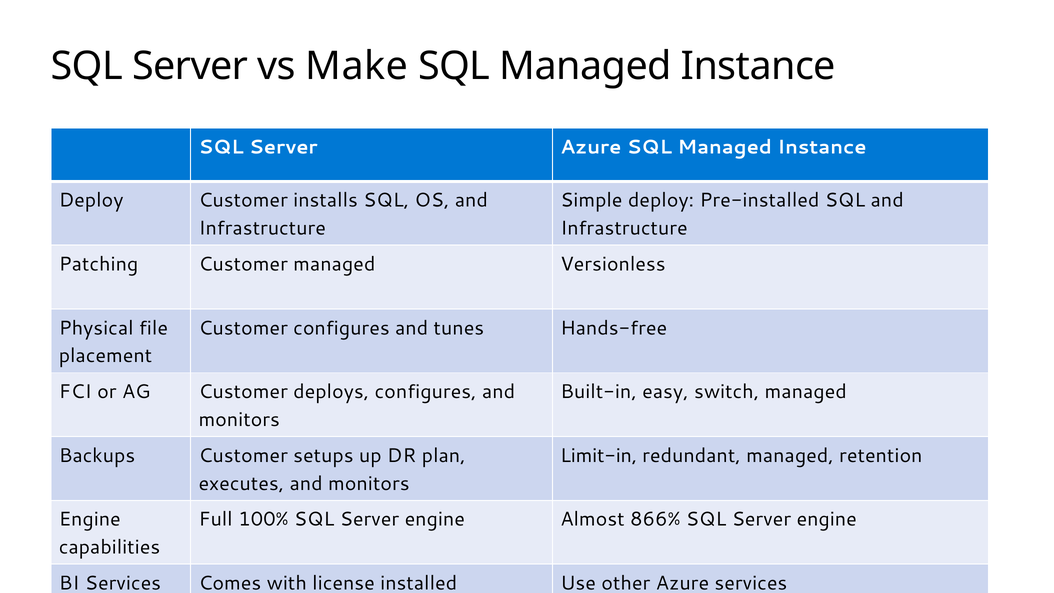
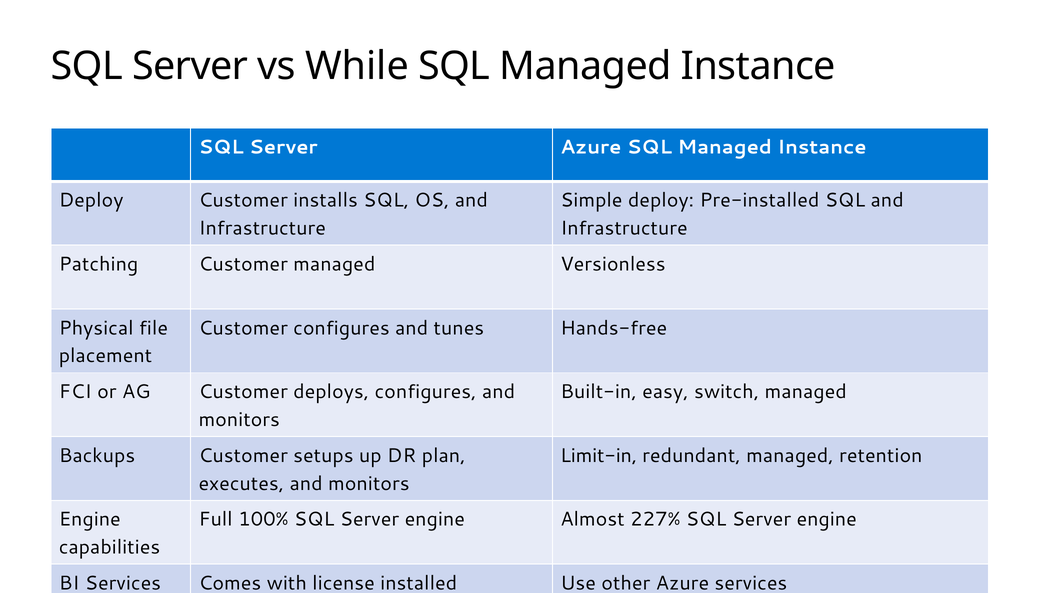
Make: Make -> While (357, 66)
866%: 866% -> 227% (655, 519)
